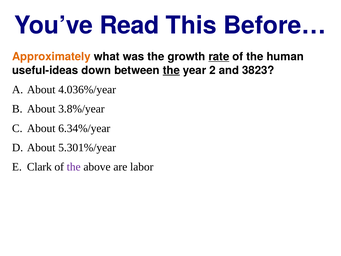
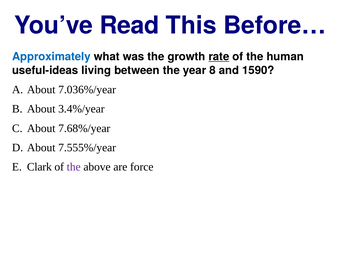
Approximately colour: orange -> blue (51, 57)
down: down -> living (96, 70)
the underline: present -> none (171, 70)
2: 2 -> 8 (212, 70)
3823: 3823 -> 1590 (258, 70)
4.036%/year: 4.036%/year -> 7.036%/year (87, 90)
3.8%/year: 3.8%/year -> 3.4%/year (81, 109)
6.34%/year: 6.34%/year -> 7.68%/year (84, 128)
5.301%/year: 5.301%/year -> 7.555%/year (87, 147)
labor: labor -> force (142, 167)
